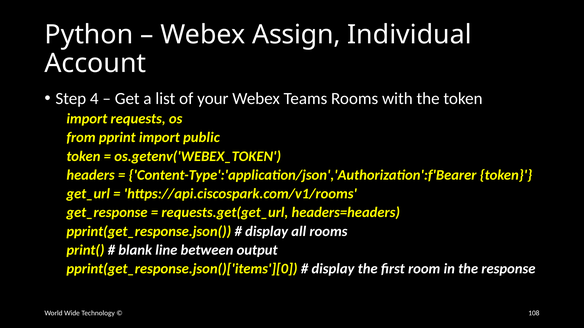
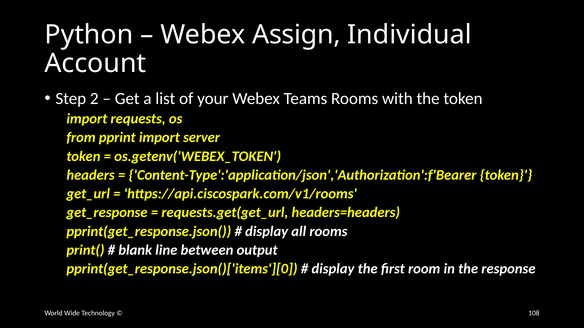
4: 4 -> 2 (94, 99)
public: public -> server (202, 138)
